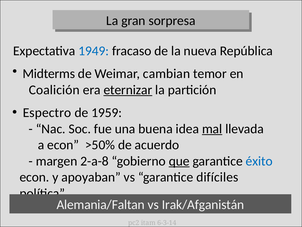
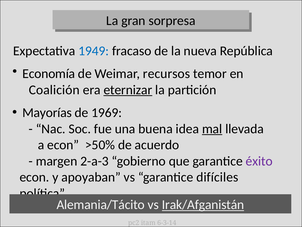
Midterms: Midterms -> Economía (49, 74)
cambian: cambian -> recursos (167, 74)
Espectro: Espectro -> Mayorías (47, 112)
1959: 1959 -> 1969 (107, 112)
2-a-8: 2-a-8 -> 2-a-3 (95, 161)
que underline: present -> none (179, 161)
éxito colour: blue -> purple (259, 161)
Alemania/Faltan: Alemania/Faltan -> Alemania/Tácito (101, 204)
Irak/Afganistán underline: none -> present (203, 204)
